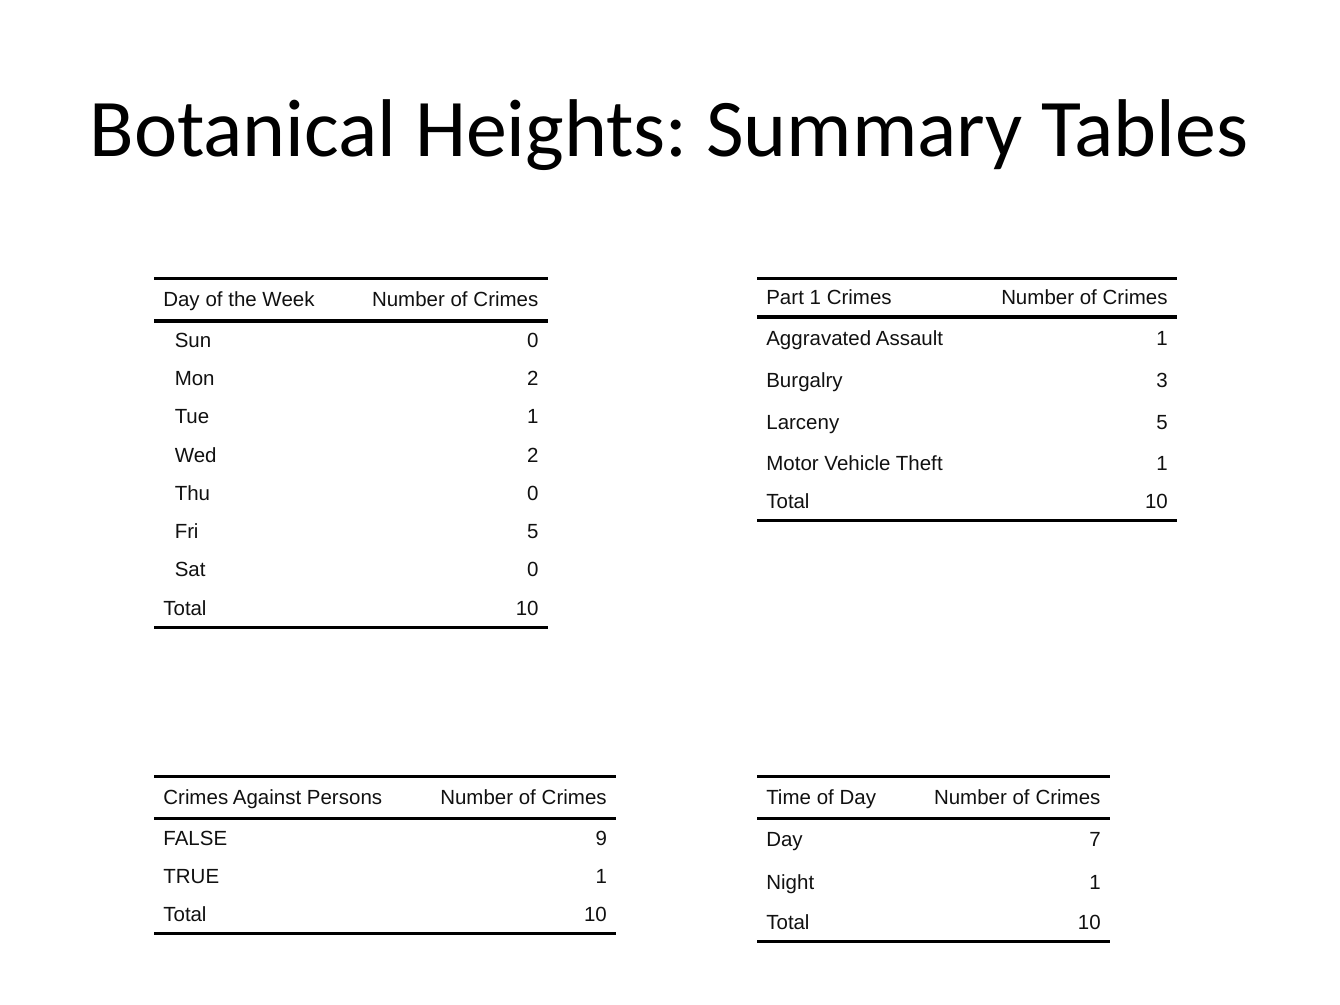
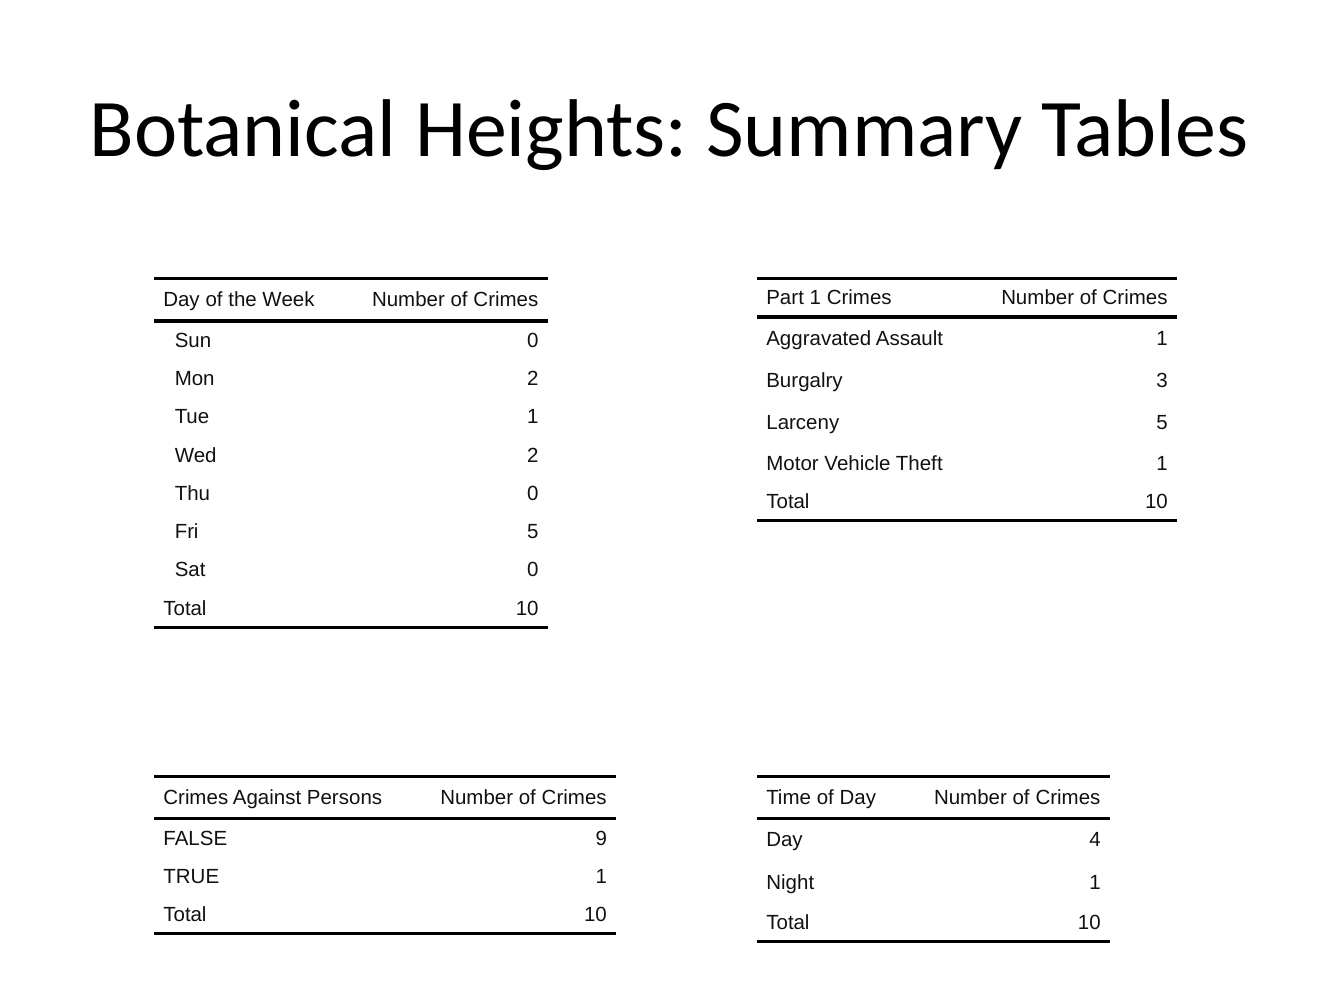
7: 7 -> 4 (1095, 840)
